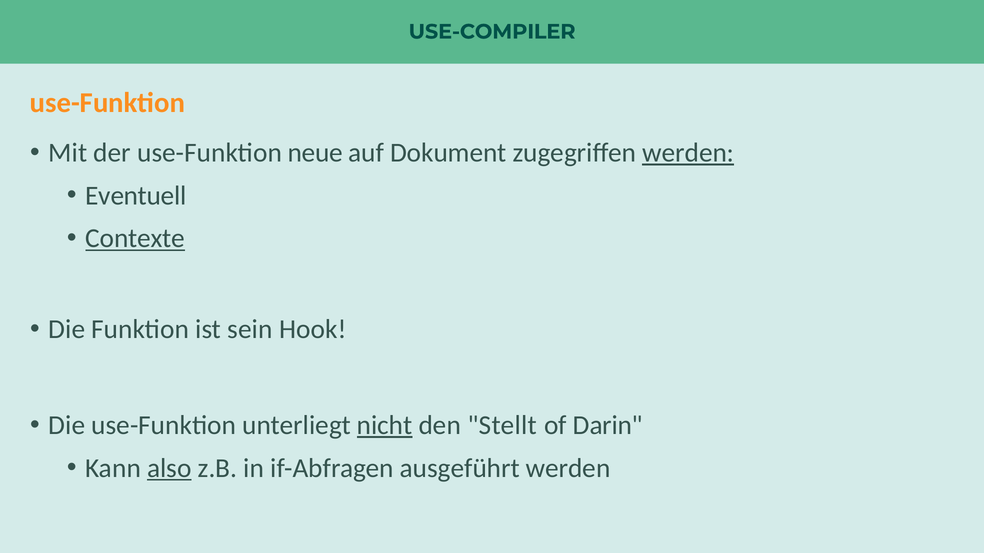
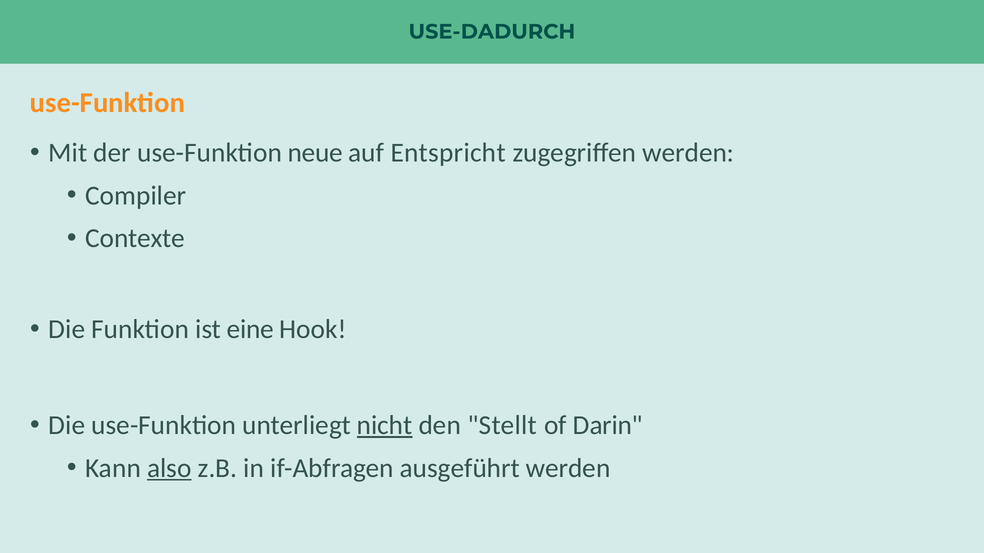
USE-COMPILER: USE-COMPILER -> USE-DADURCH (492, 32)
Dokument: Dokument -> Entspricht (448, 153)
werden underline: present -> none (688, 153)
Eventuell: Eventuell -> Compiler (136, 196)
Contexte underline: present -> none (135, 239)
sein: sein -> eine (250, 330)
